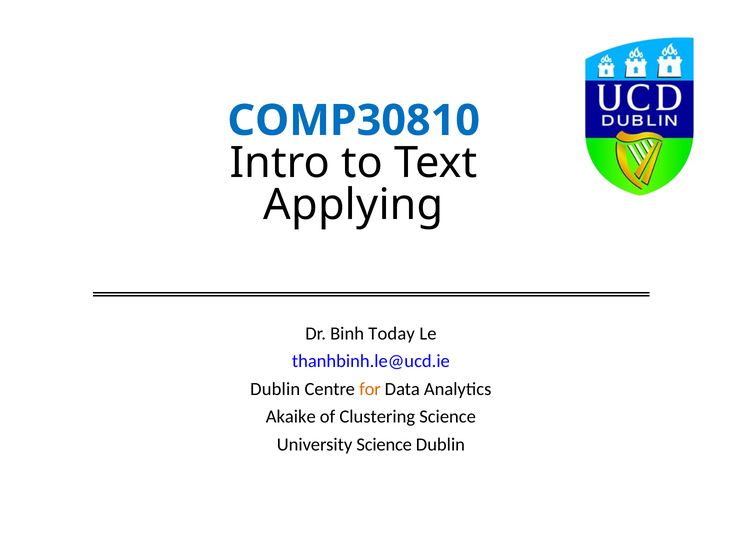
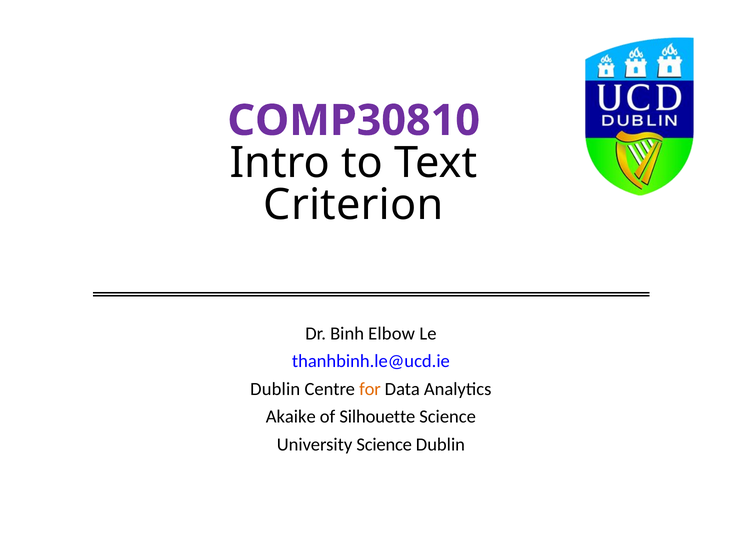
COMP30810 colour: blue -> purple (354, 121)
Applying: Applying -> Criterion (353, 205)
Today: Today -> Elbow (392, 333)
Clustering: Clustering -> Silhouette (377, 416)
